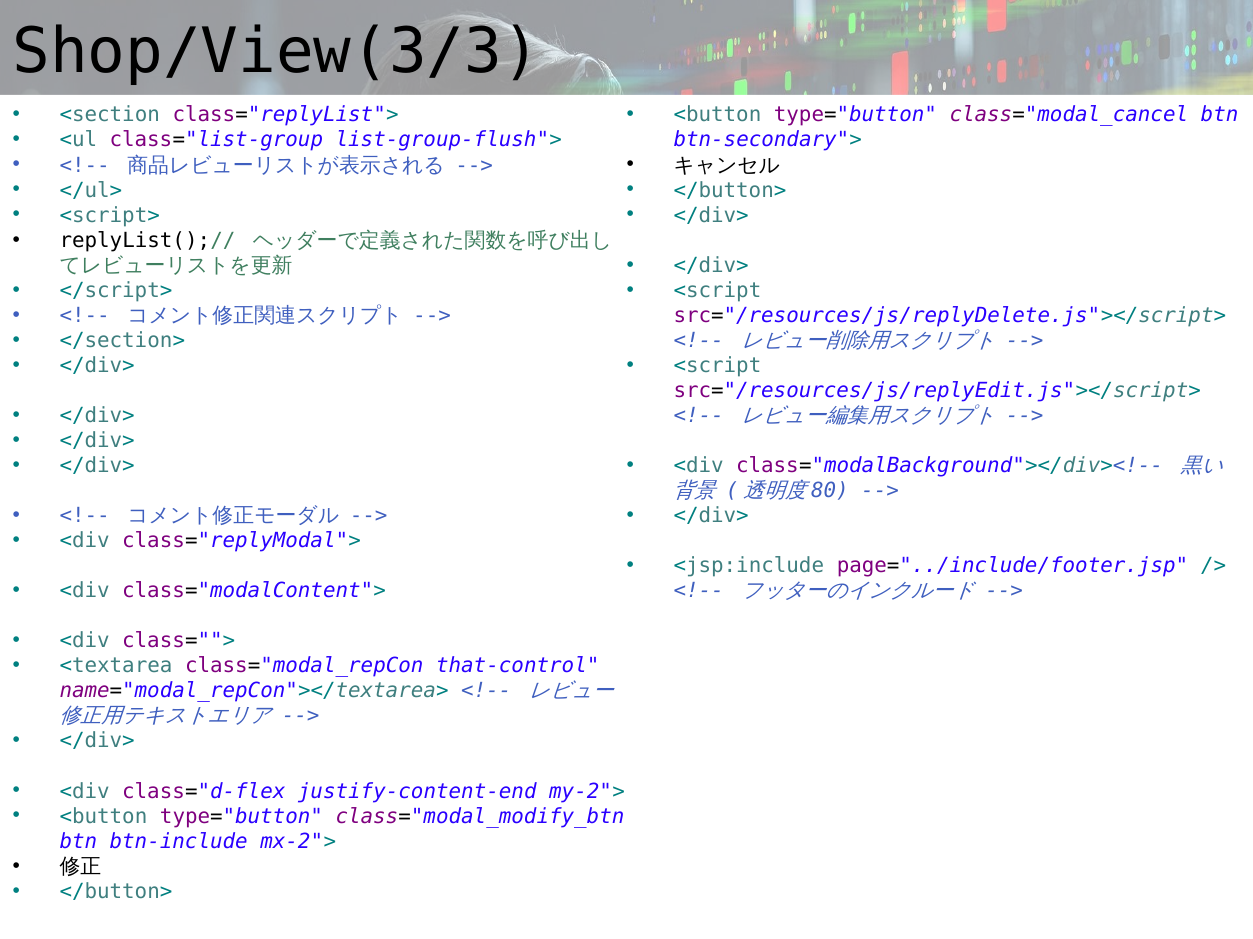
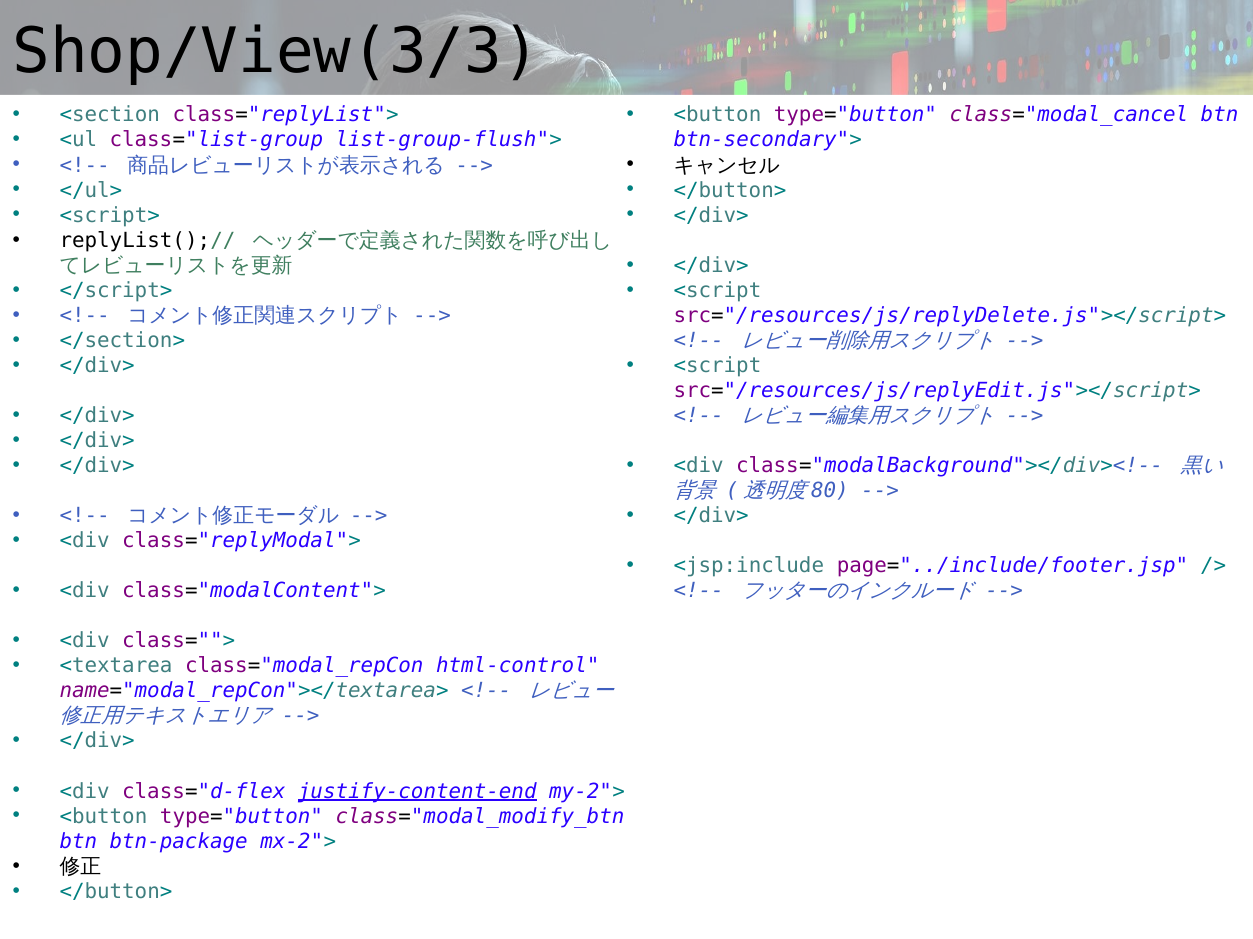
that-control: that-control -> html-control (518, 666)
justify-content-end underline: none -> present (417, 792)
btn-include: btn-include -> btn-package (179, 842)
